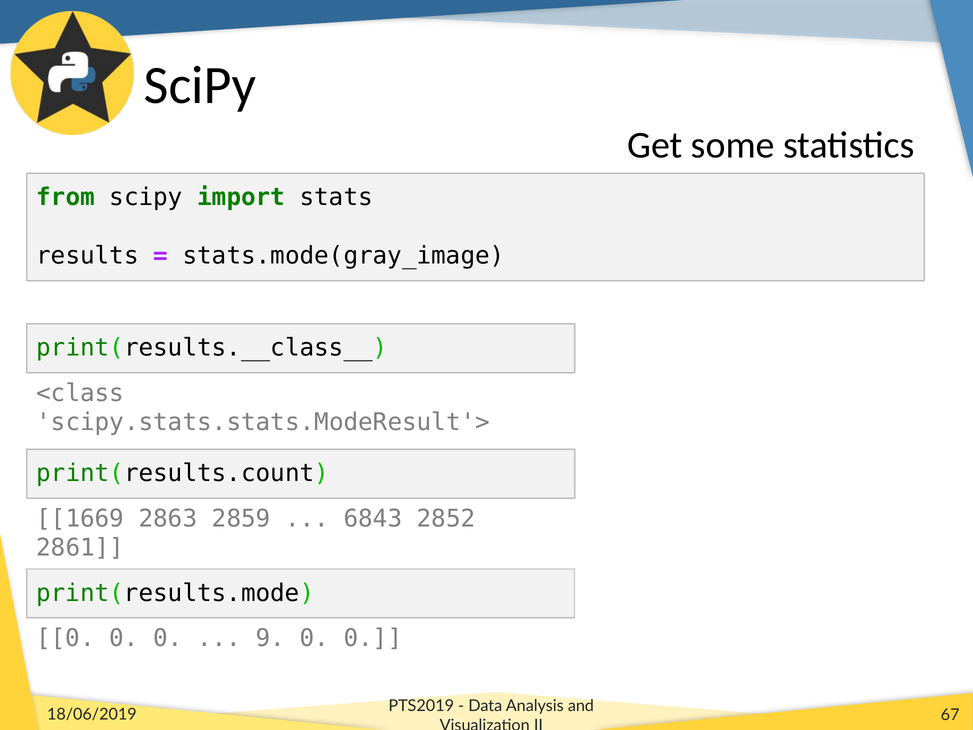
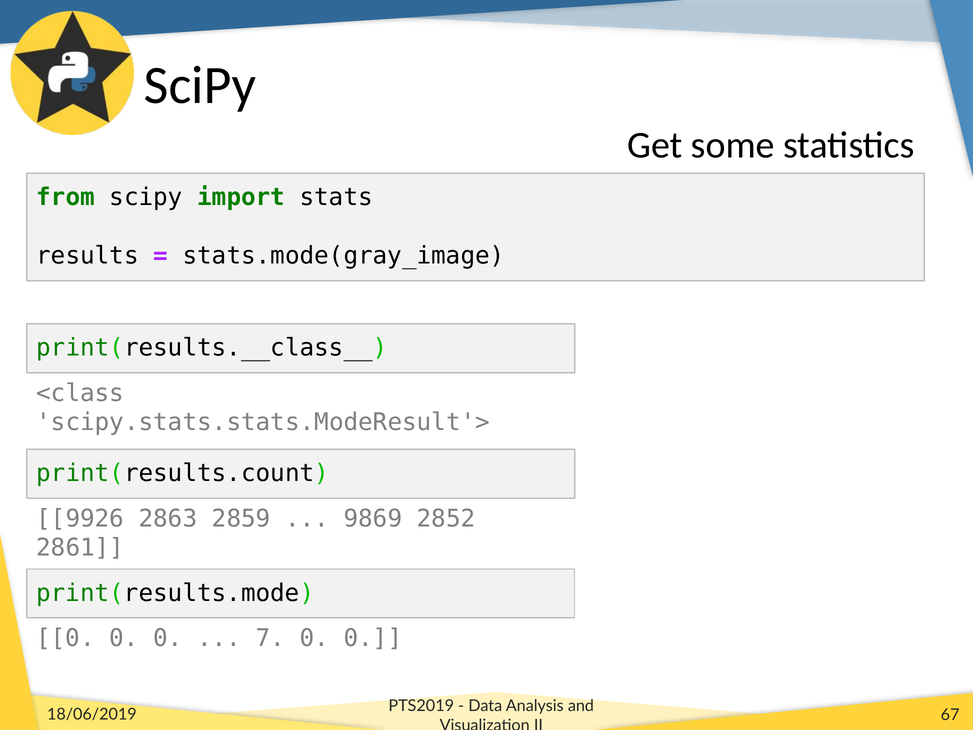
1669: 1669 -> 9926 (80, 518)
6843: 6843 -> 9869 (373, 518)
9: 9 -> 7 (270, 638)
